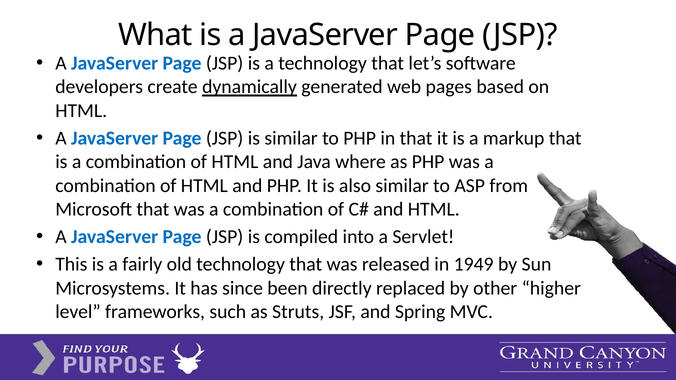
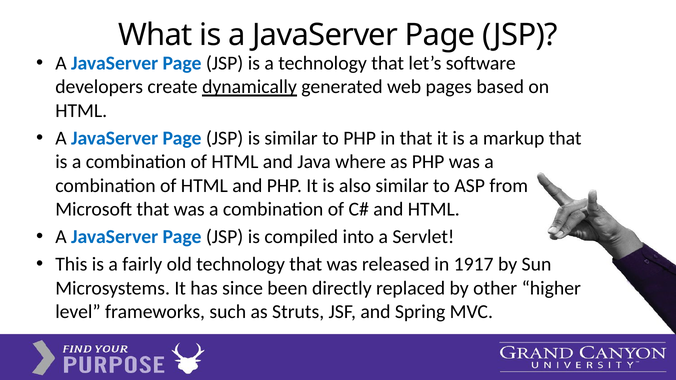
1949: 1949 -> 1917 (474, 265)
